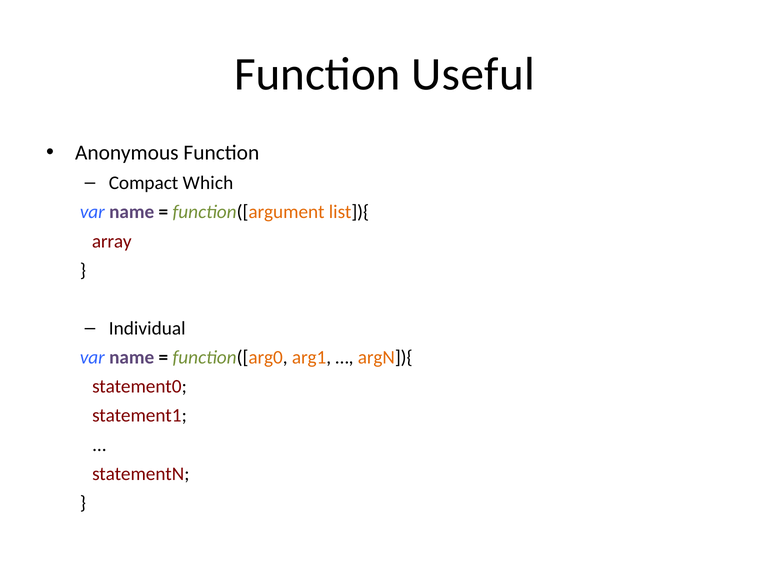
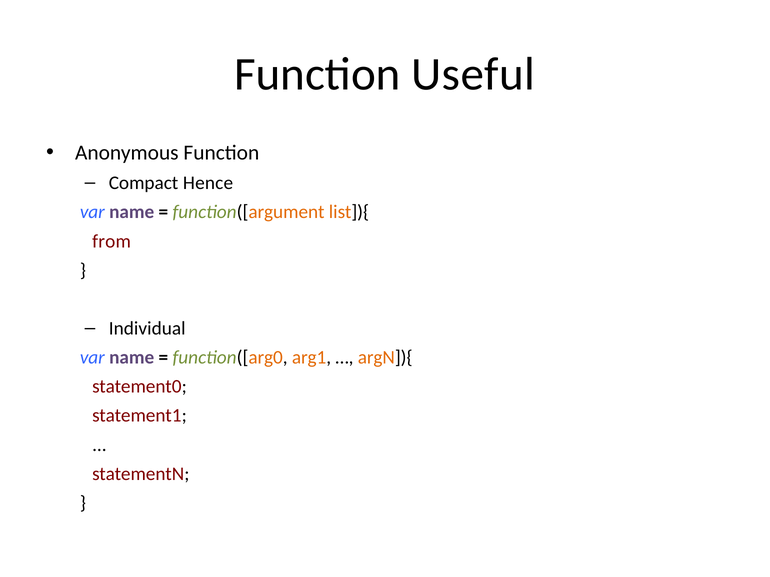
Which: Which -> Hence (208, 183)
array: array -> from (112, 241)
